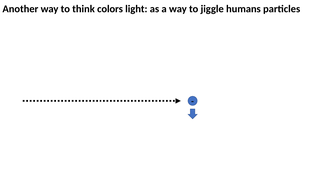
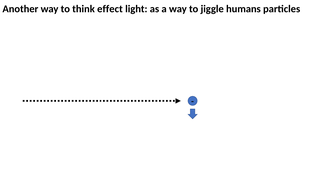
colors: colors -> effect (110, 9)
